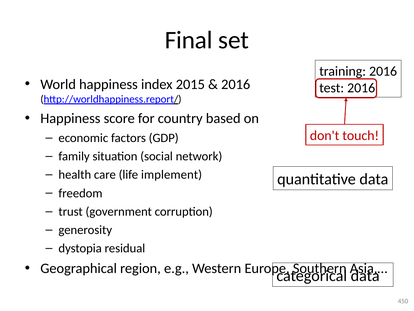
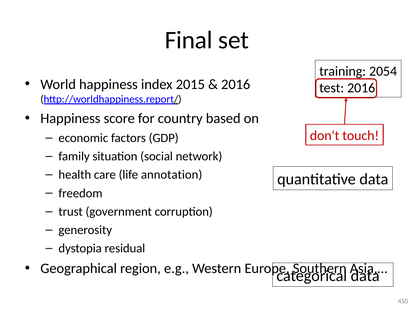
training 2016: 2016 -> 2054 (383, 71)
implement: implement -> annotation (172, 174)
